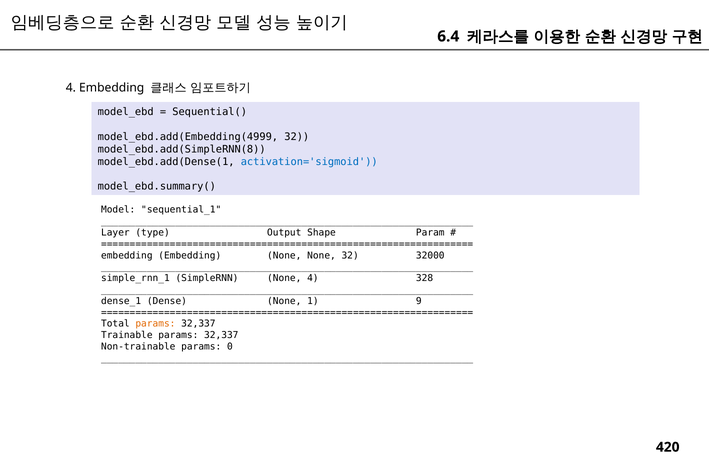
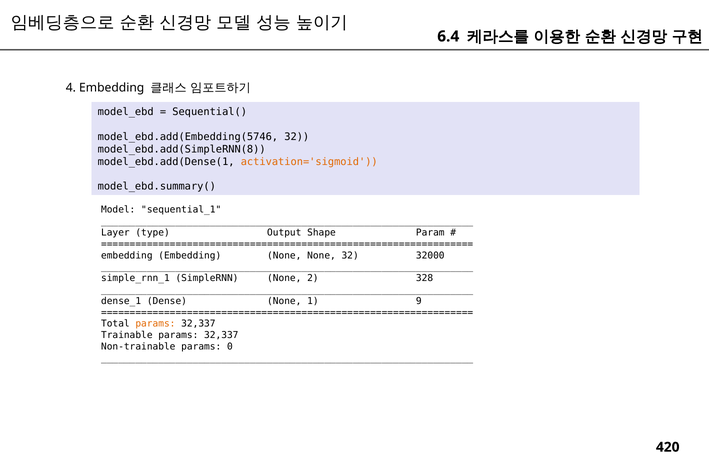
model_ebd.add(Embedding(4999: model_ebd.add(Embedding(4999 -> model_ebd.add(Embedding(5746 (188, 137)
activation='sigmoid colour: blue -> orange (309, 161)
None 4: 4 -> 2 (313, 278)
